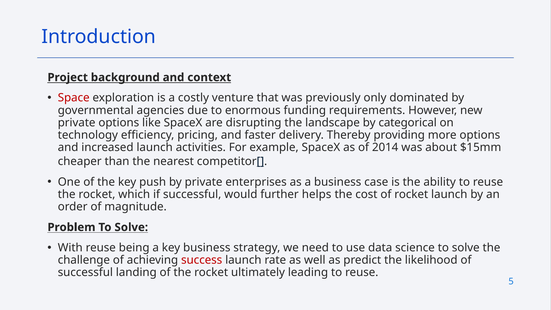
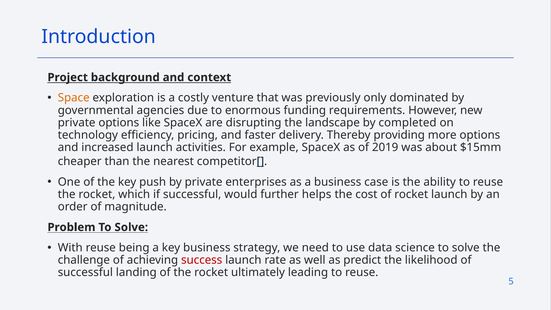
Space colour: red -> orange (74, 98)
categorical: categorical -> completed (408, 123)
2014: 2014 -> 2019 (385, 147)
